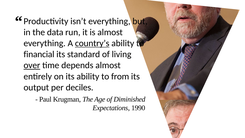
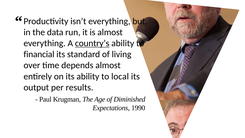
over underline: present -> none (32, 65)
from: from -> local (120, 76)
deciles: deciles -> results (80, 87)
